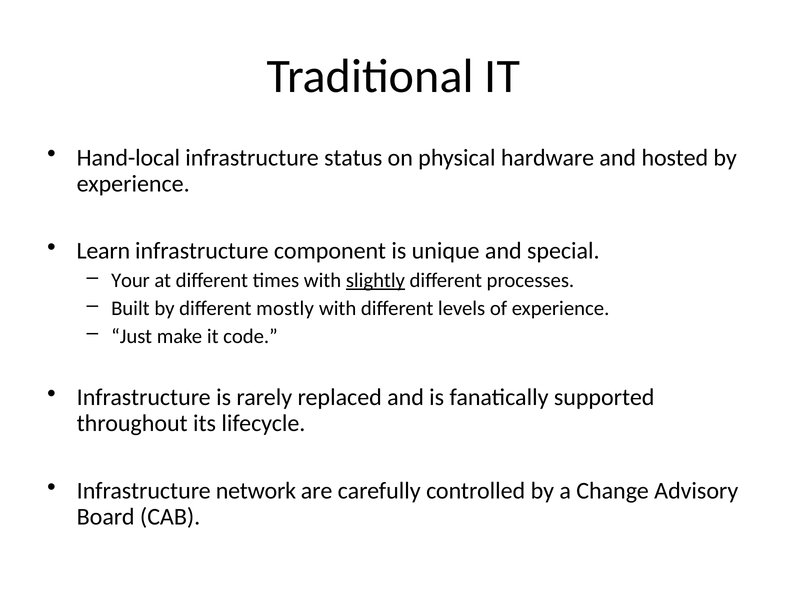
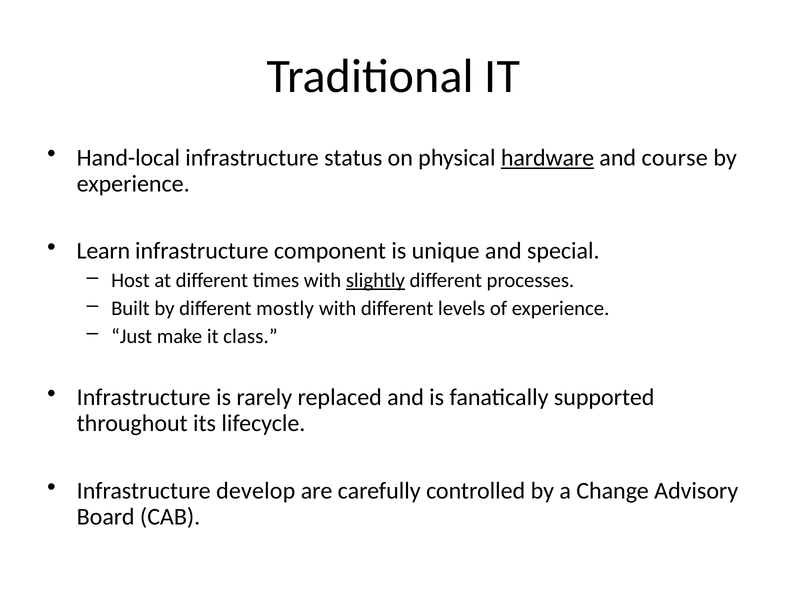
hardware underline: none -> present (548, 158)
hosted: hosted -> course (675, 158)
Your: Your -> Host (130, 280)
code: code -> class (250, 336)
network: network -> develop (256, 491)
